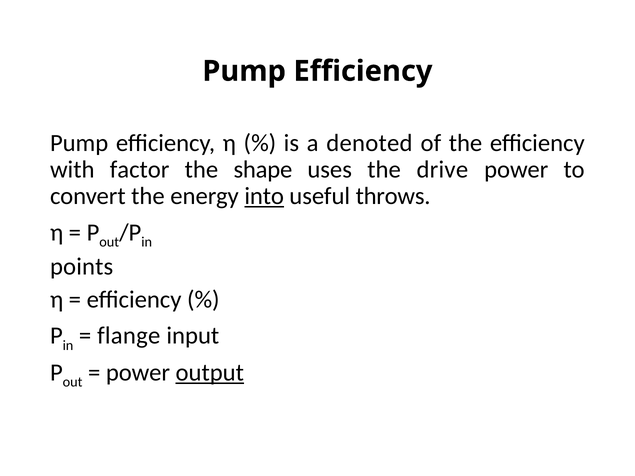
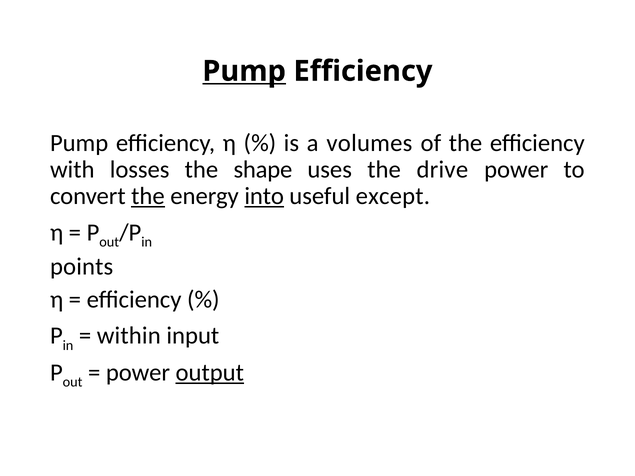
Pump underline: none -> present (244, 71)
denoted: denoted -> volumes (369, 143)
factor: factor -> losses (140, 170)
the underline: none -> present (148, 196)
throws: throws -> except (393, 196)
flange: flange -> within (129, 336)
